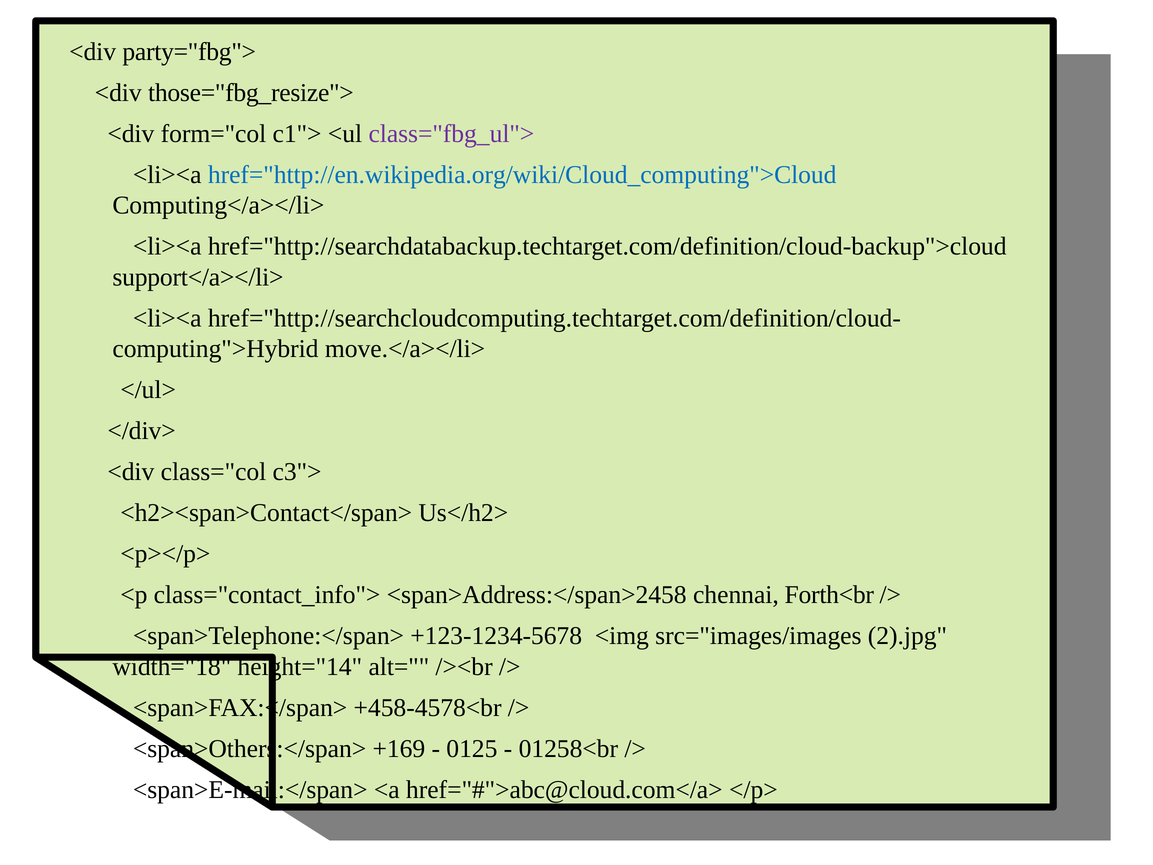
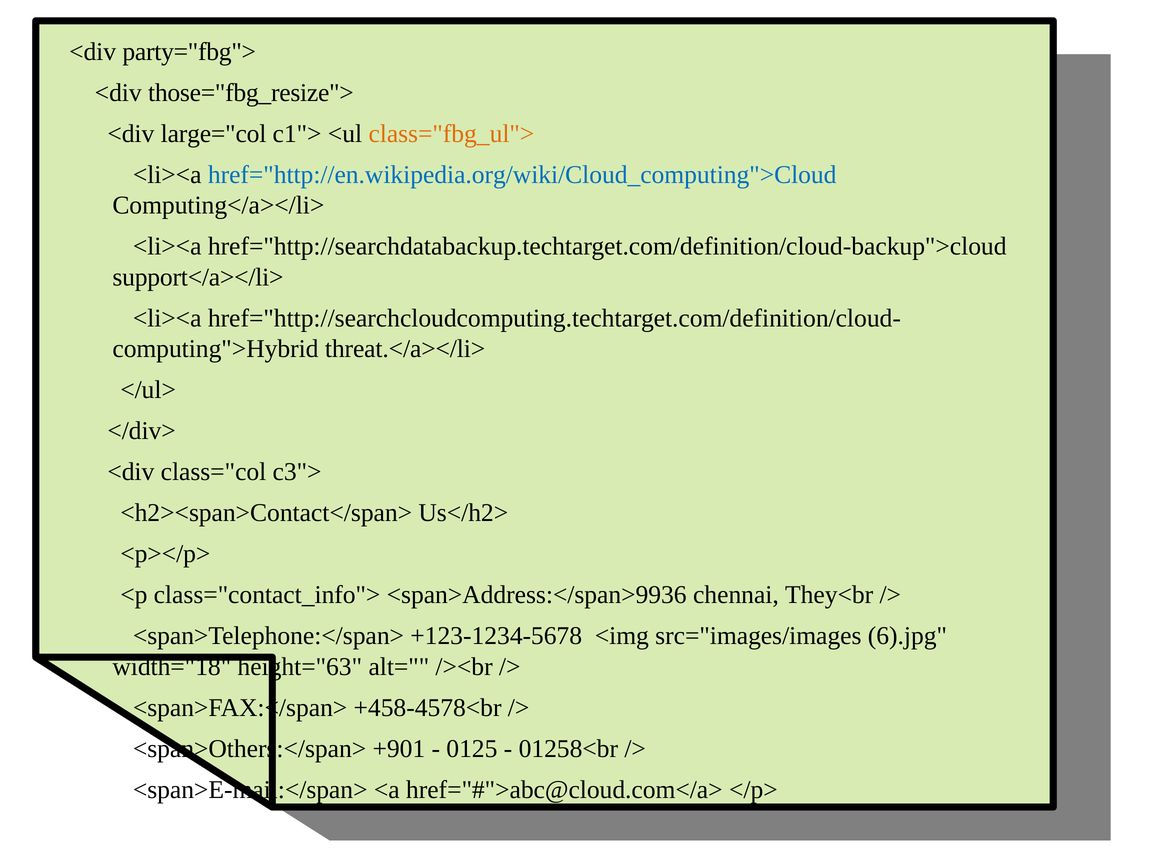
form="col: form="col -> large="col (214, 134)
class="fbg_ul"> colour: purple -> orange (451, 134)
move.</a></li>: move.</a></li> -> threat.</a></li> (405, 349)
<span>Address:</span>2458: <span>Address:</span>2458 -> <span>Address:</span>9936 (537, 595)
Forth<br: Forth<br -> They<br (829, 595)
2).jpg: 2).jpg -> 6).jpg (907, 636)
height="14: height="14 -> height="63 (300, 667)
+169: +169 -> +901 (399, 749)
